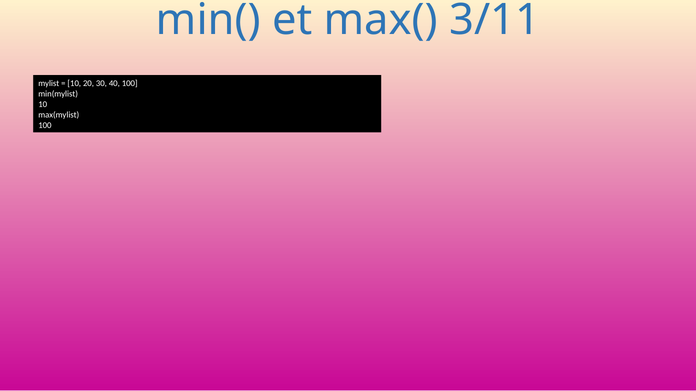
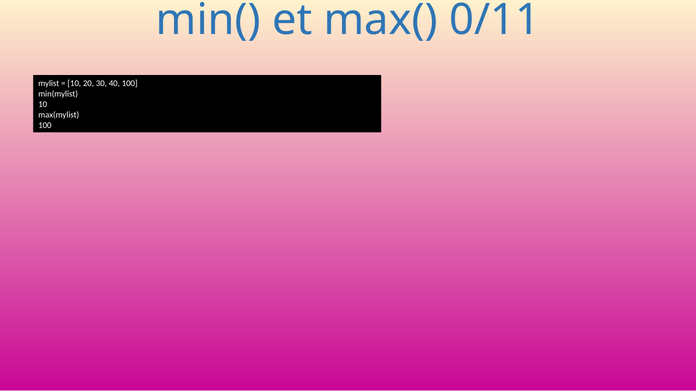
3/11: 3/11 -> 0/11 (495, 20)
